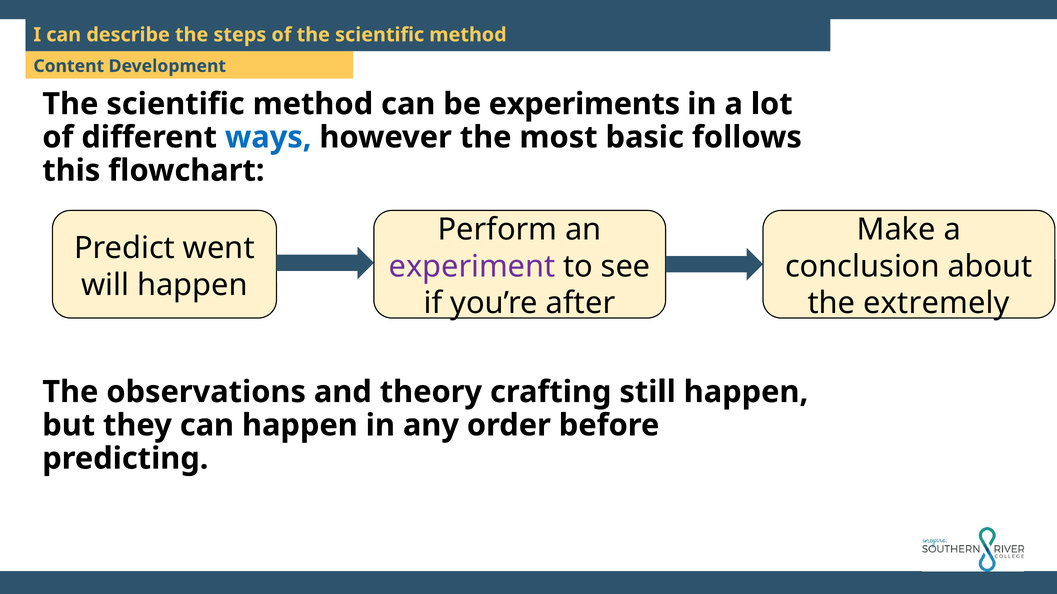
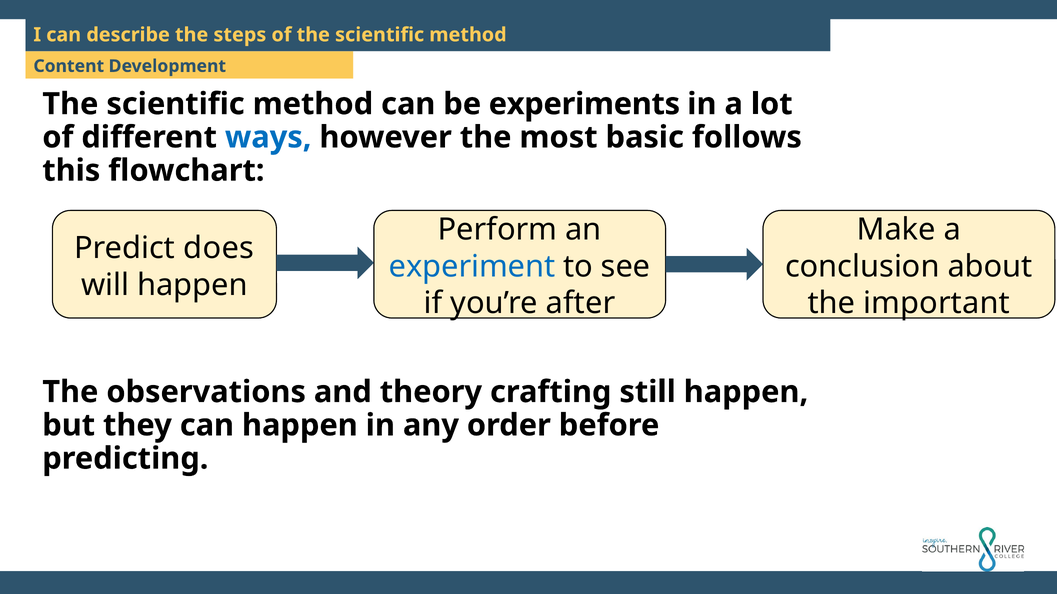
went: went -> does (219, 248)
experiment colour: purple -> blue (472, 267)
extremely: extremely -> important (937, 304)
